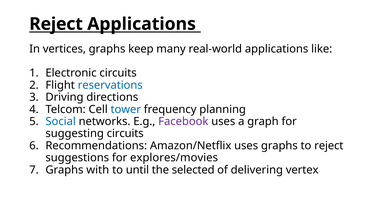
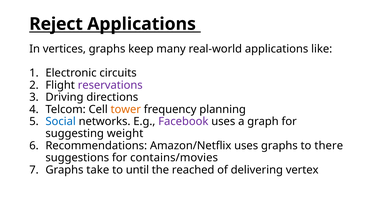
reservations colour: blue -> purple (110, 85)
tower colour: blue -> orange (126, 109)
suggesting circuits: circuits -> weight (125, 134)
to reject: reject -> there (329, 146)
explores/movies: explores/movies -> contains/movies (174, 158)
with: with -> take (98, 170)
selected: selected -> reached (193, 170)
